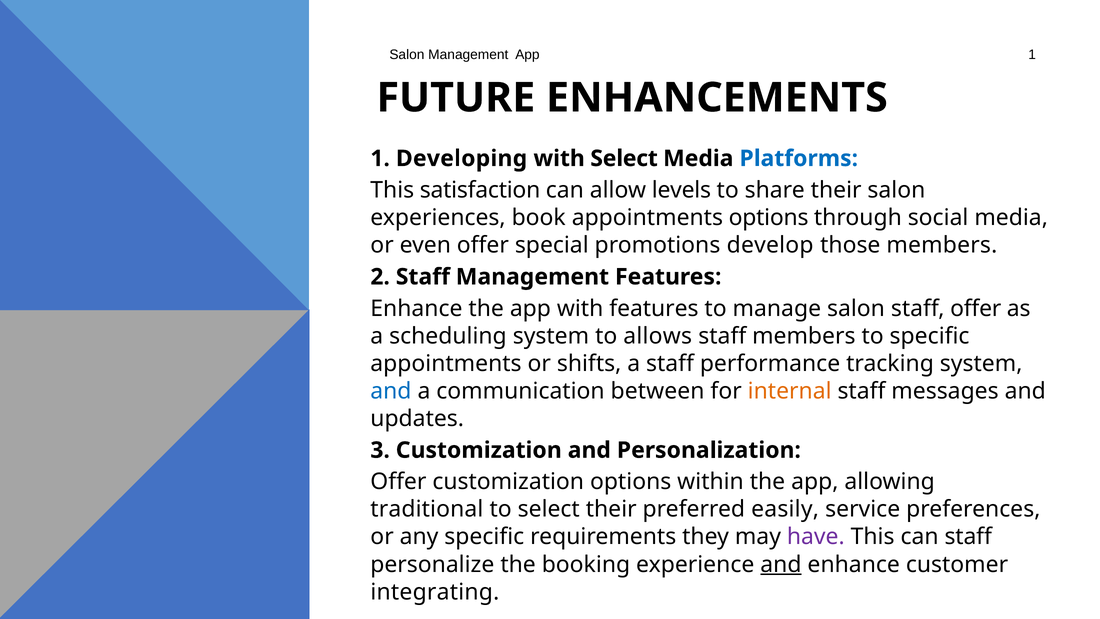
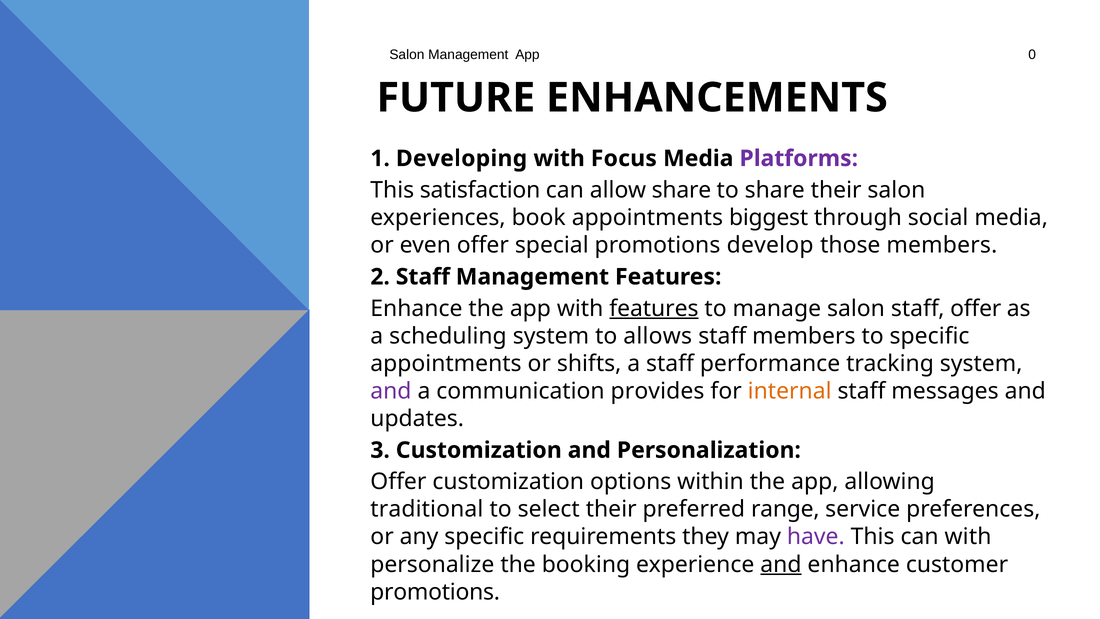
App 1: 1 -> 0 (1032, 55)
with Select: Select -> Focus (624, 158)
Platforms colour: blue -> purple (799, 158)
allow levels: levels -> share (681, 190)
appointments options: options -> biggest (769, 218)
features underline: none -> present (654, 308)
and colour: blue -> purple (391, 391)
between: between -> provides (658, 391)
easily: easily -> range (785, 509)
can staff: staff -> with (968, 537)
integrating: integrating -> promotions (435, 592)
